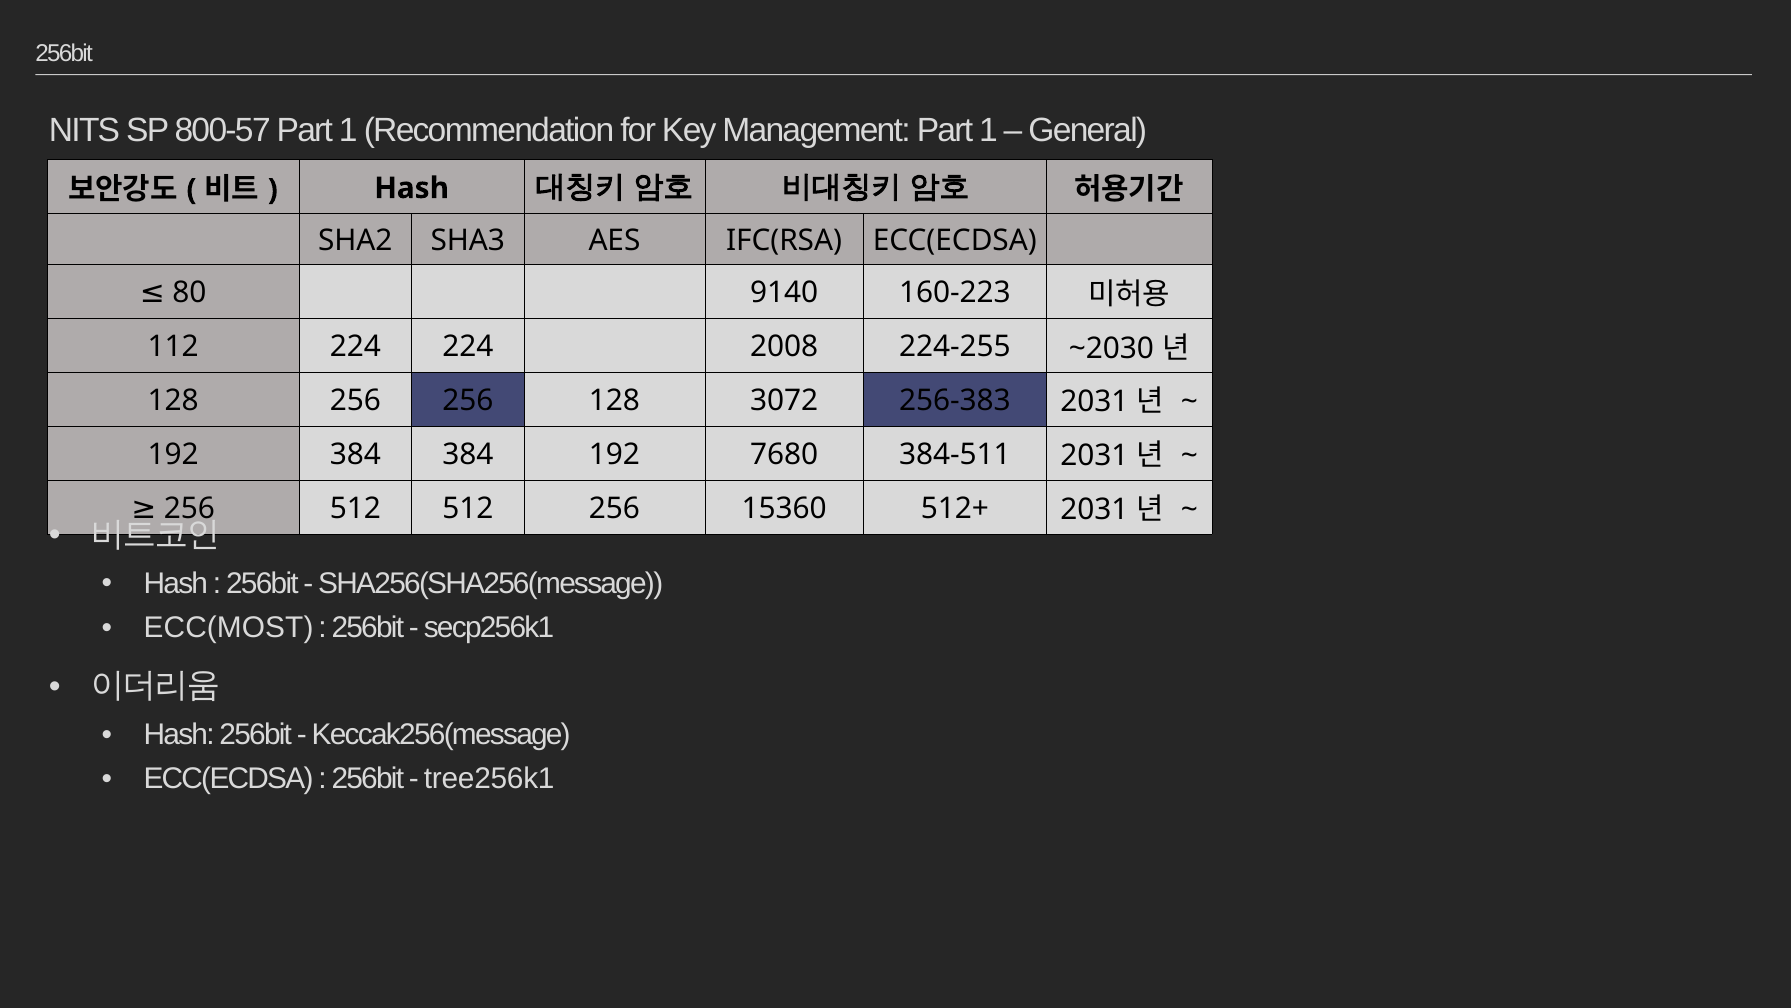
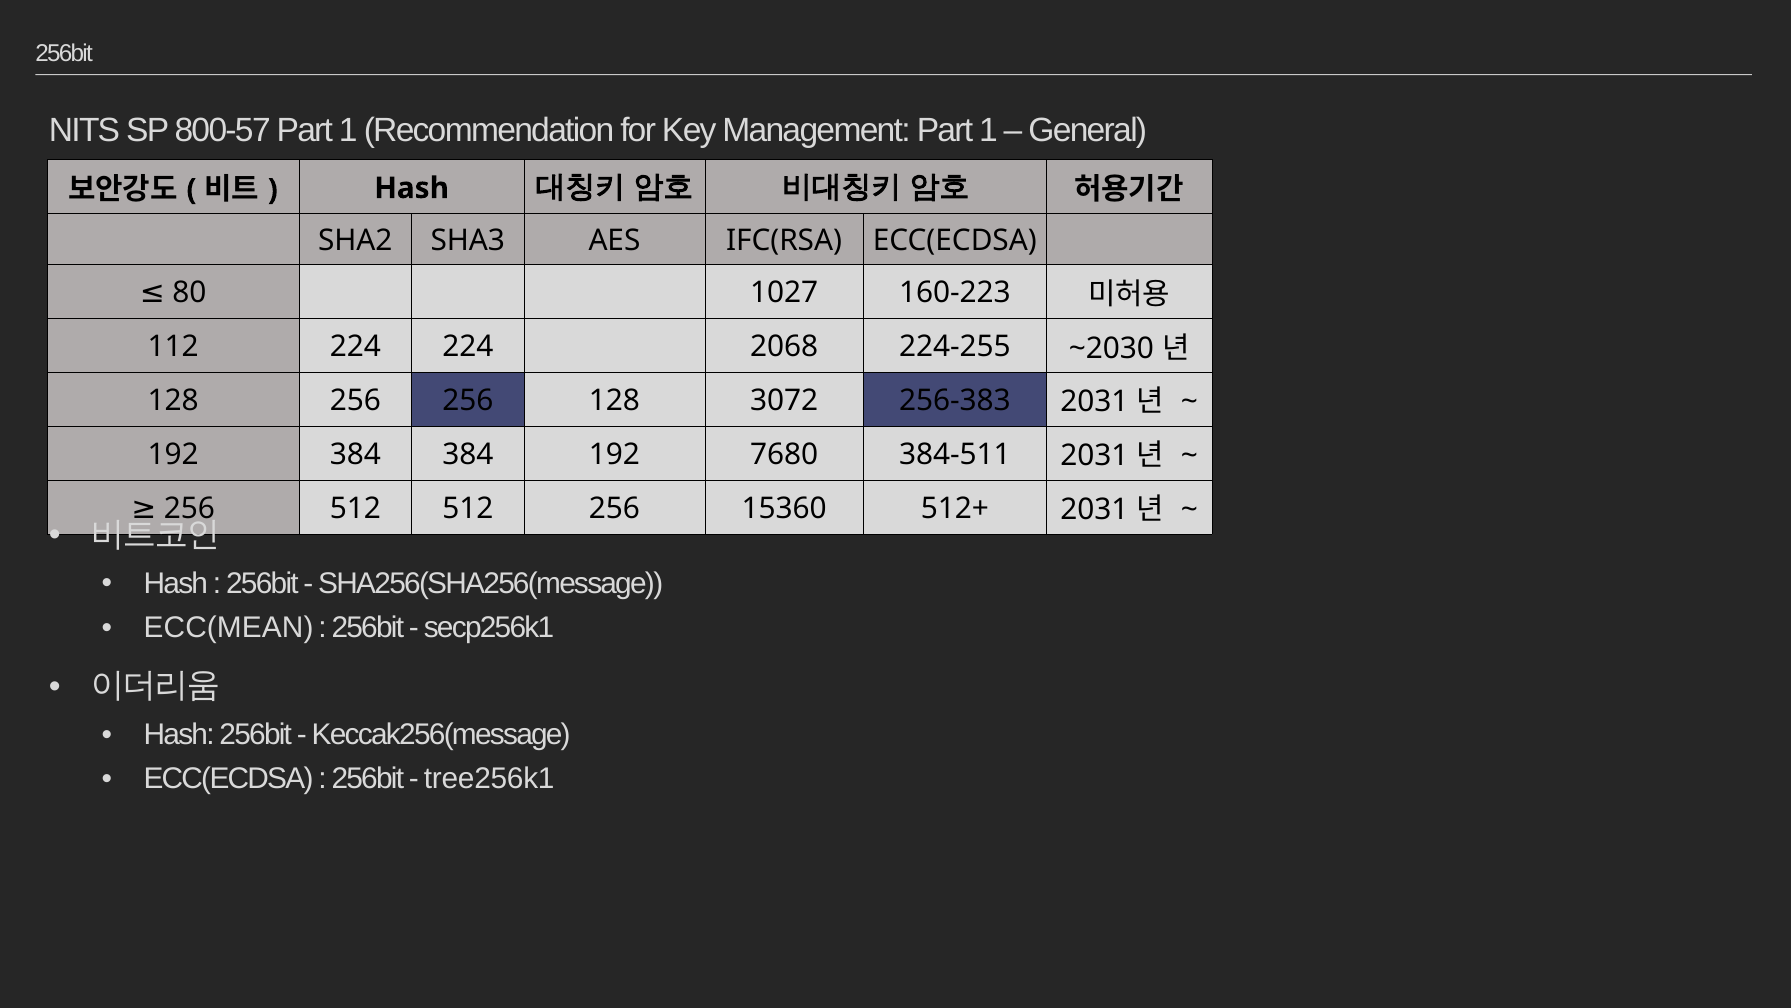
9140: 9140 -> 1027 (784, 293)
2008: 2008 -> 2068 (784, 347)
ECC(MOST: ECC(MOST -> ECC(MEAN (229, 627)
